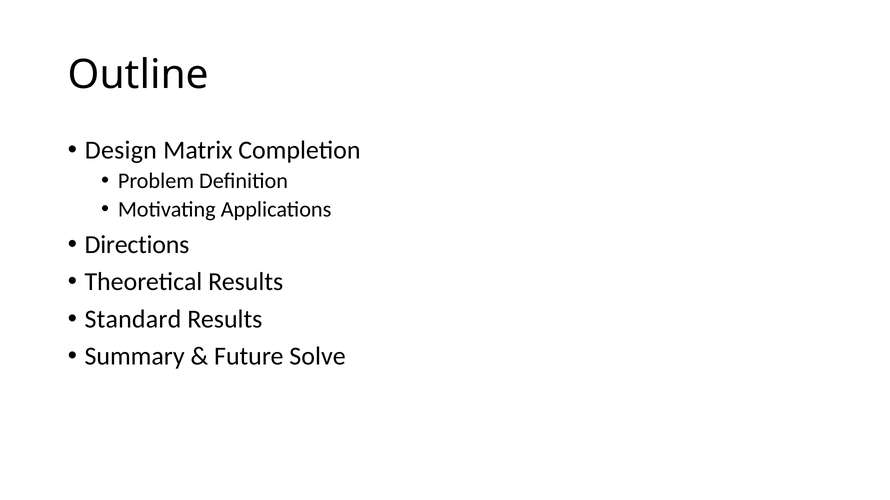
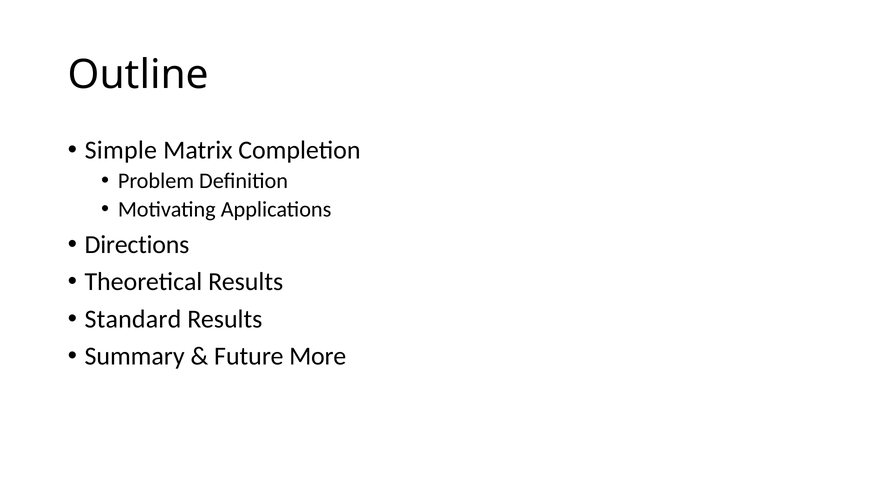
Design: Design -> Simple (121, 150)
Solve: Solve -> More (318, 357)
